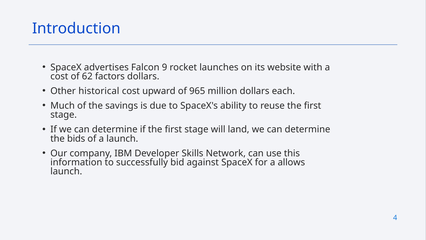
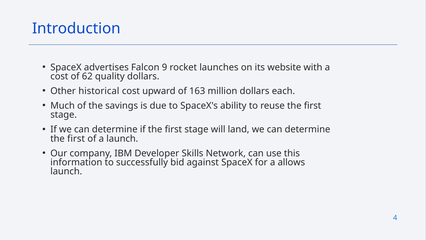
factors: factors -> quality (110, 76)
965: 965 -> 163 (197, 91)
bids: bids -> first (76, 138)
